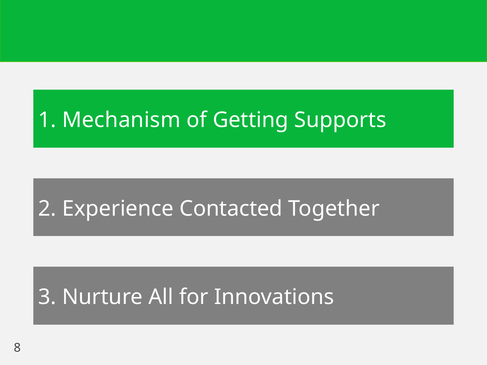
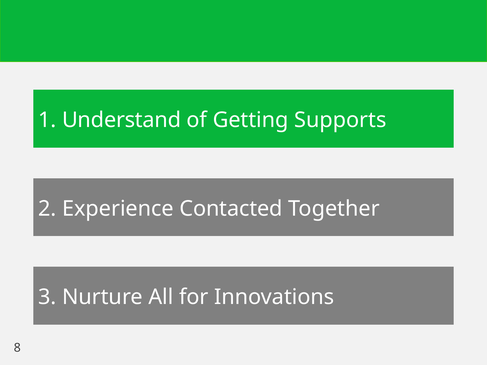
Mechanism: Mechanism -> Understand (122, 120)
